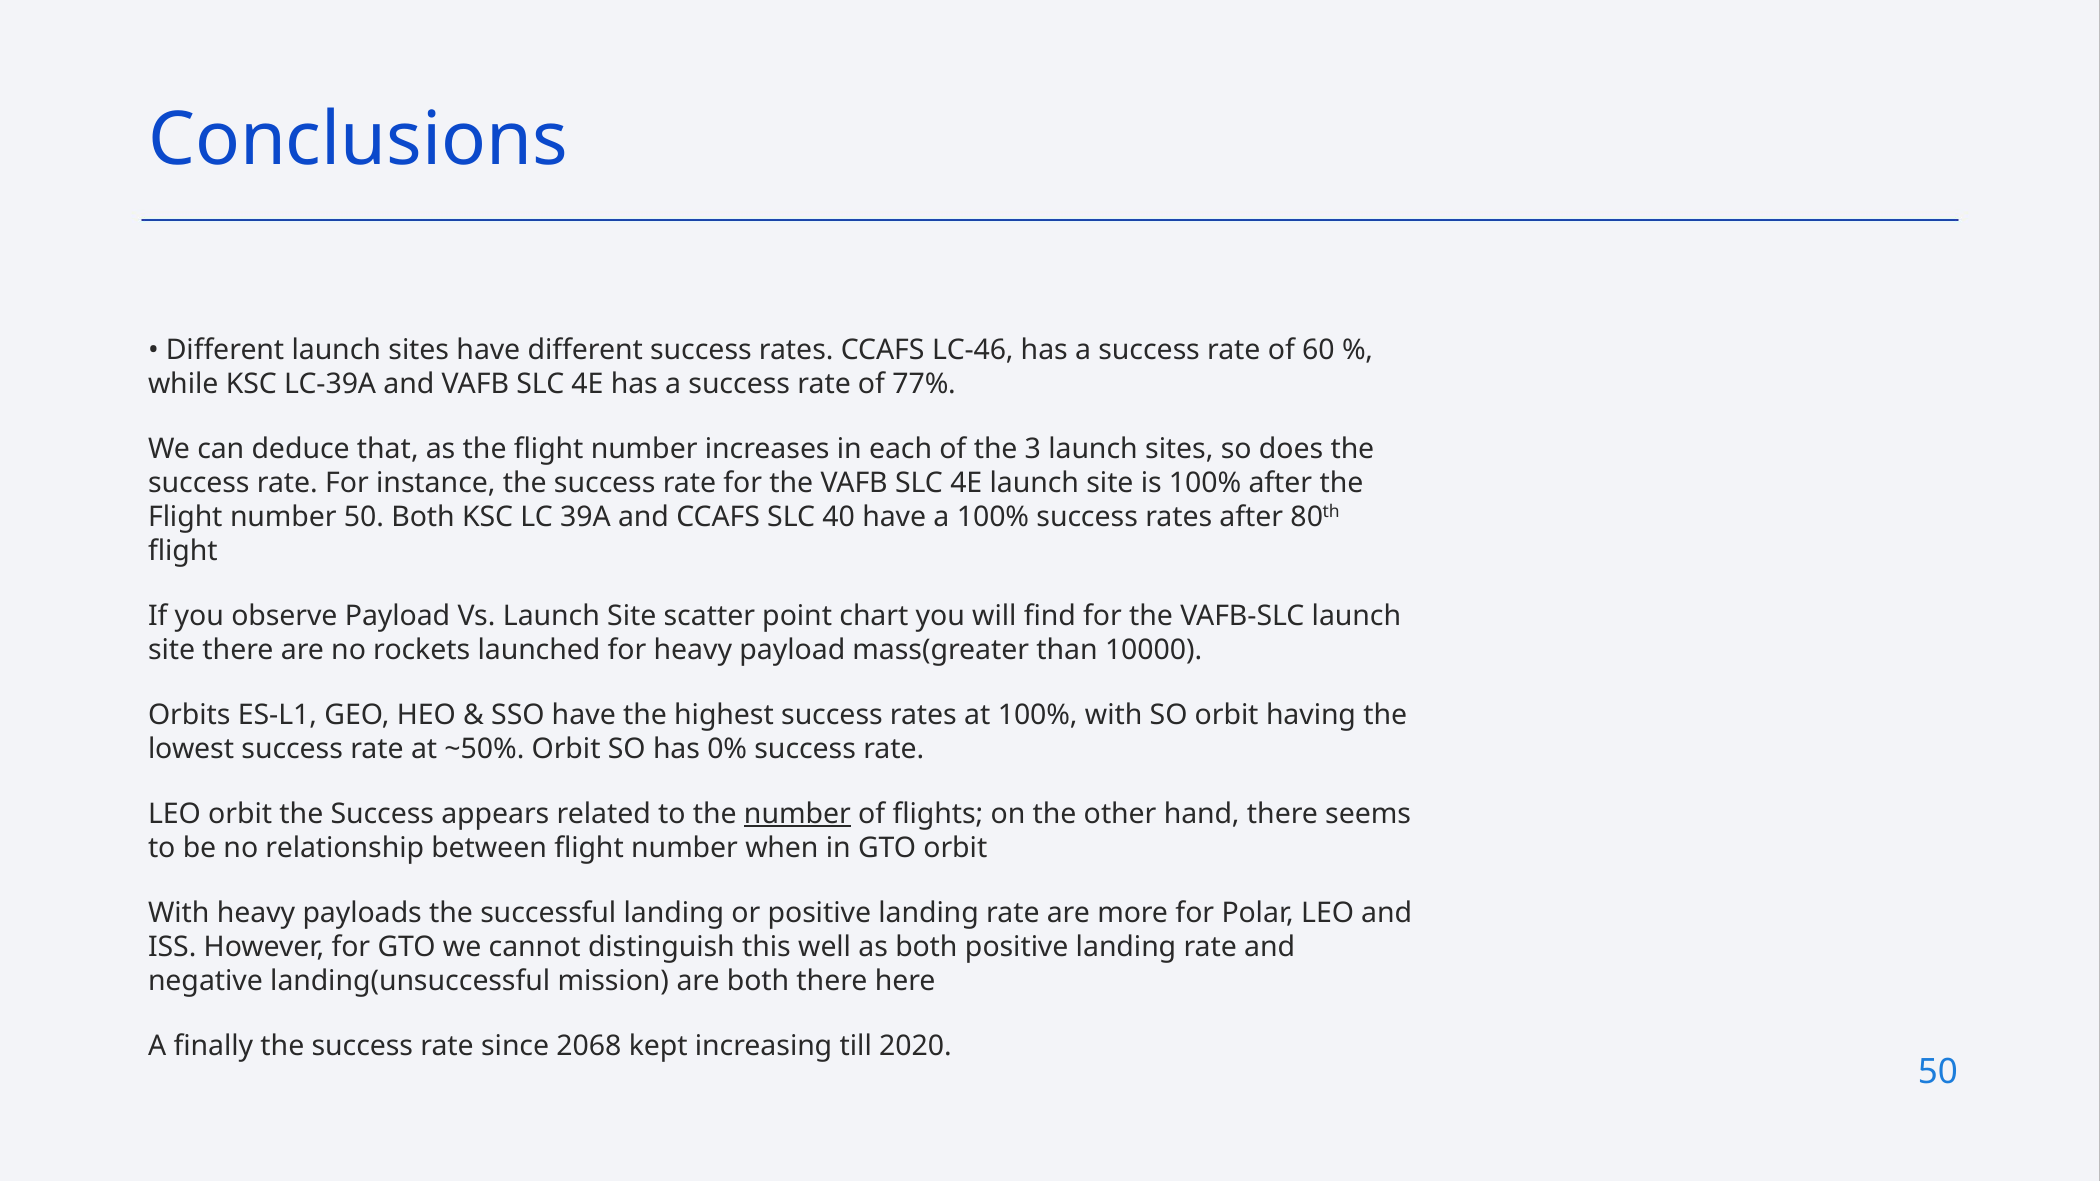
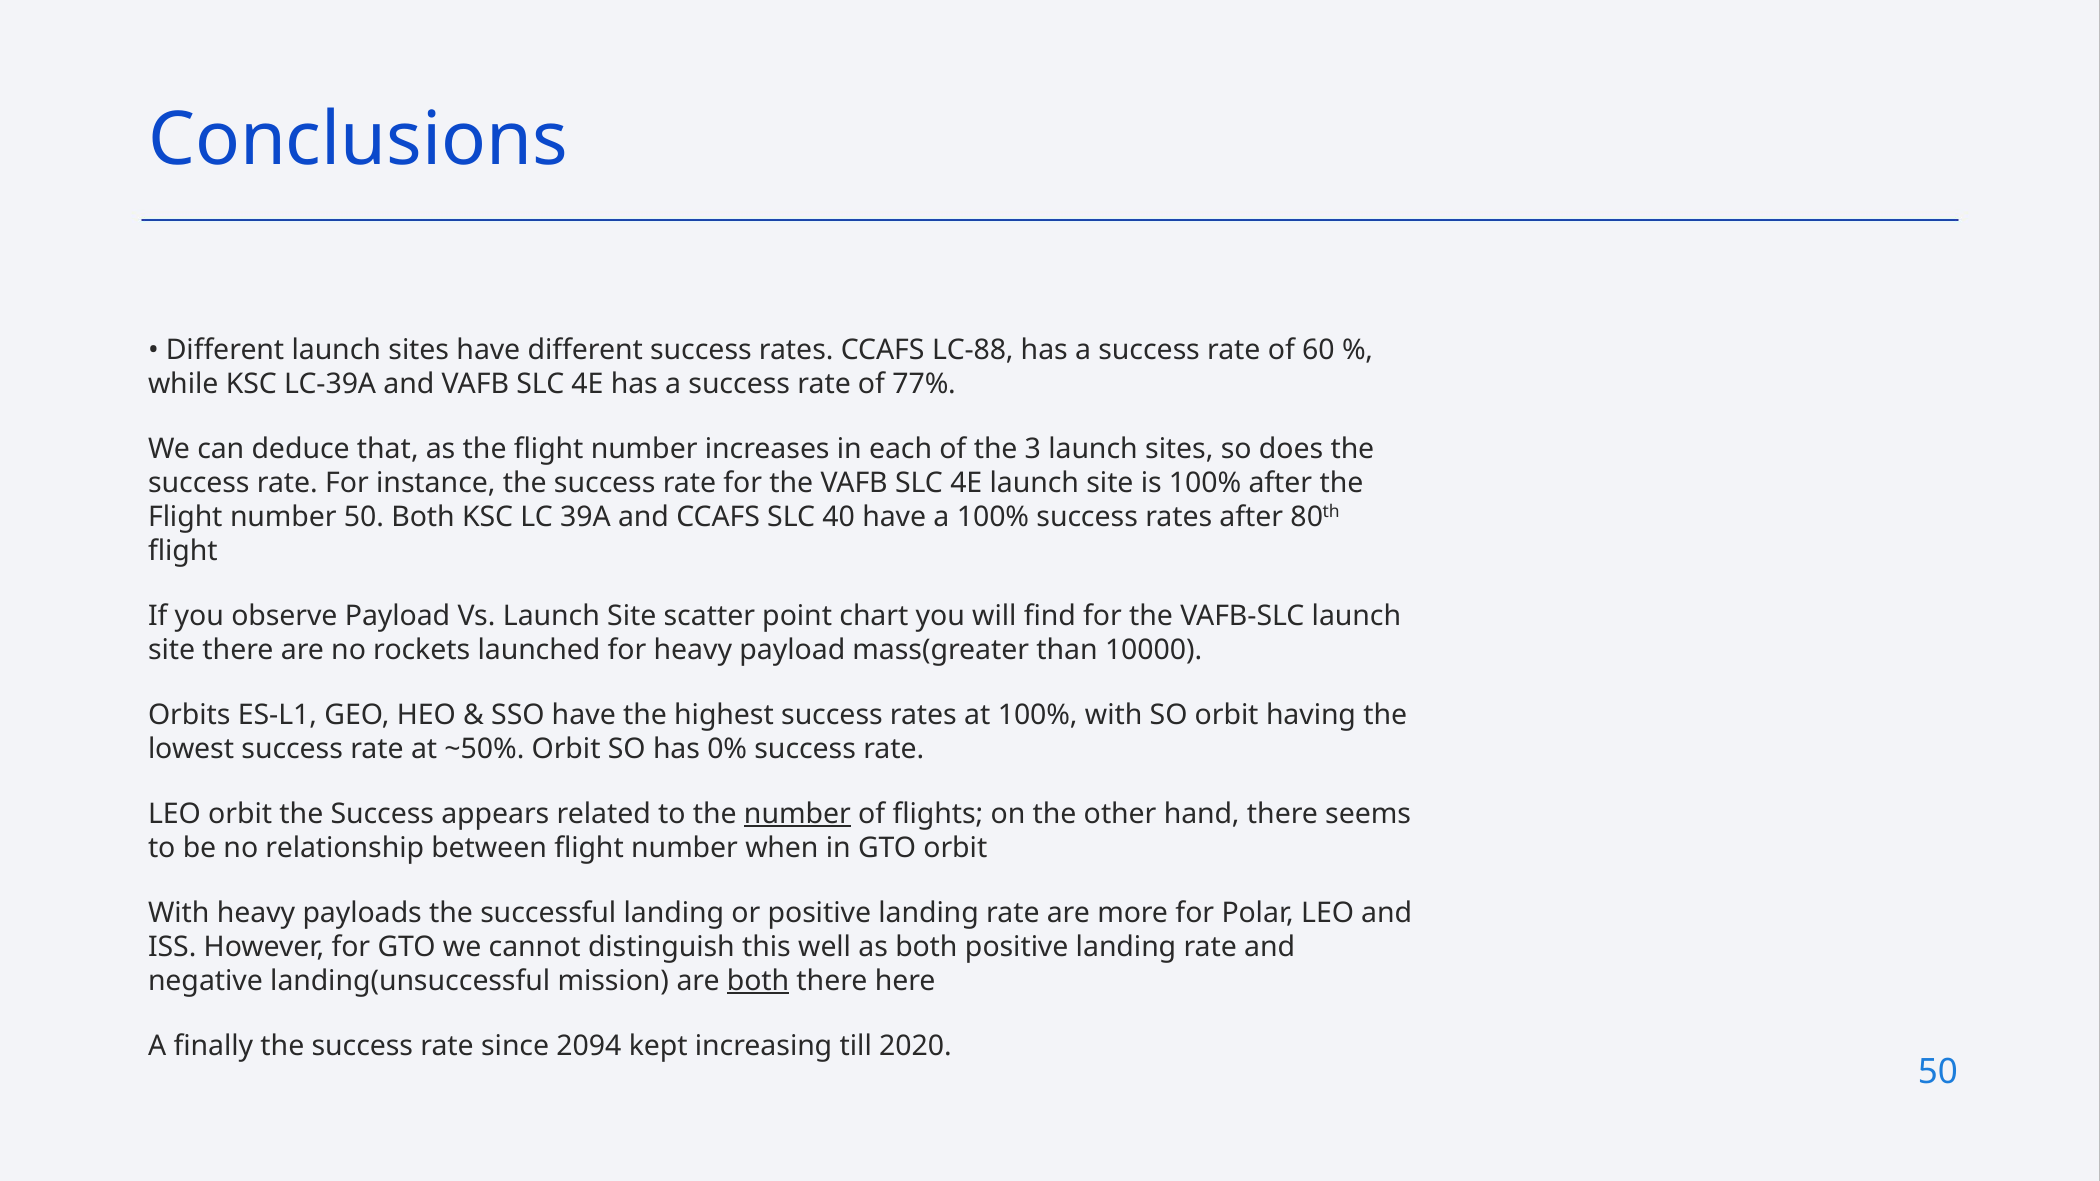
LC-46: LC-46 -> LC-88 (973, 350)
both underline: none -> present (758, 981)
2068: 2068 -> 2094 (589, 1046)
